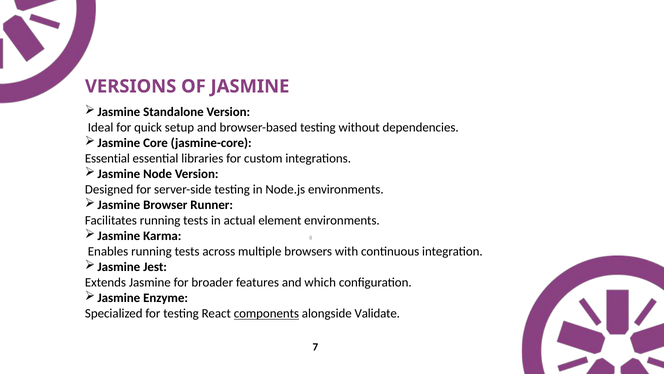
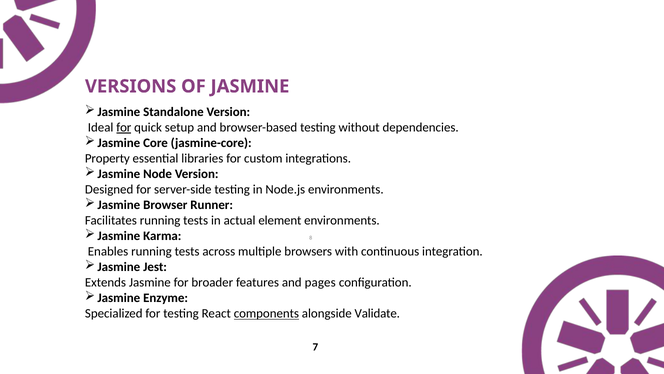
for underline: none -> present (124, 127)
Essential: Essential -> Property (107, 158)
which: which -> pages (320, 282)
